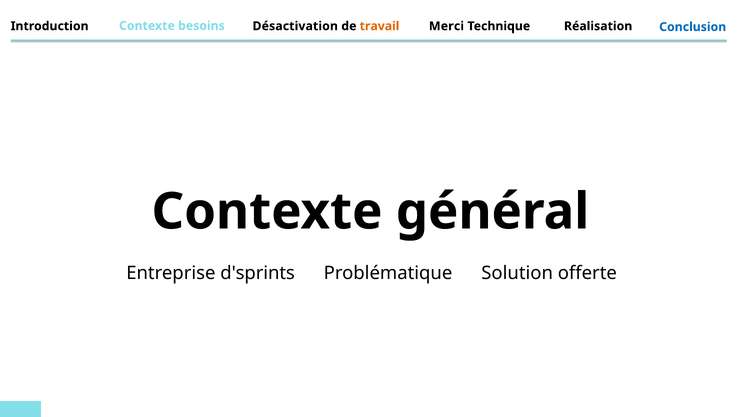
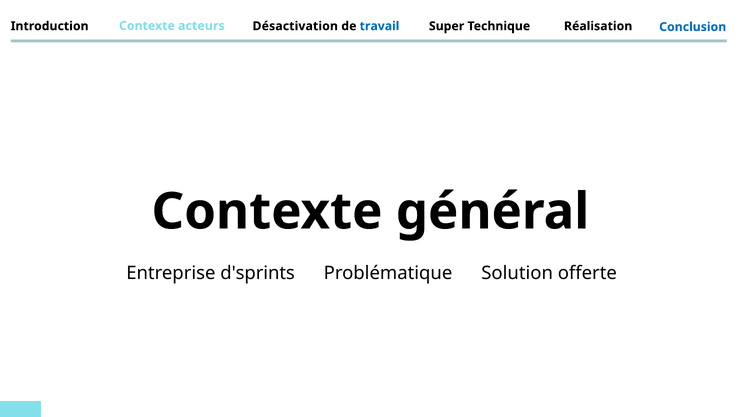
besoins: besoins -> acteurs (201, 26)
travail colour: orange -> blue (380, 26)
Merci: Merci -> Super (447, 26)
